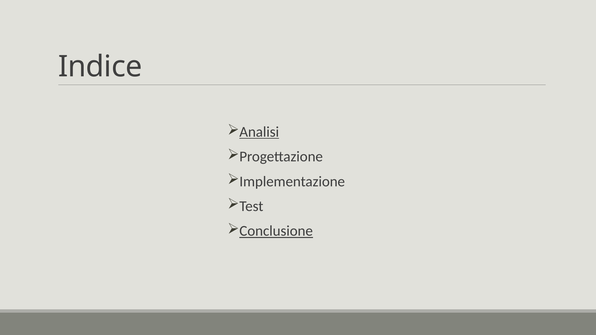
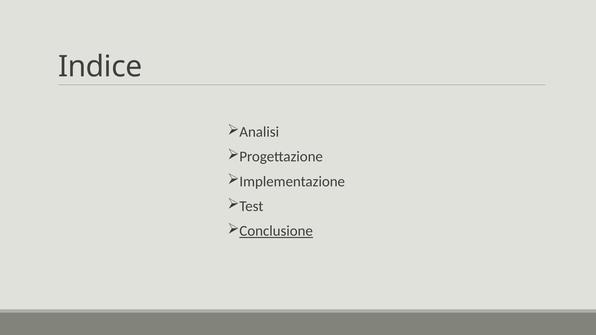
Analisi underline: present -> none (259, 132)
